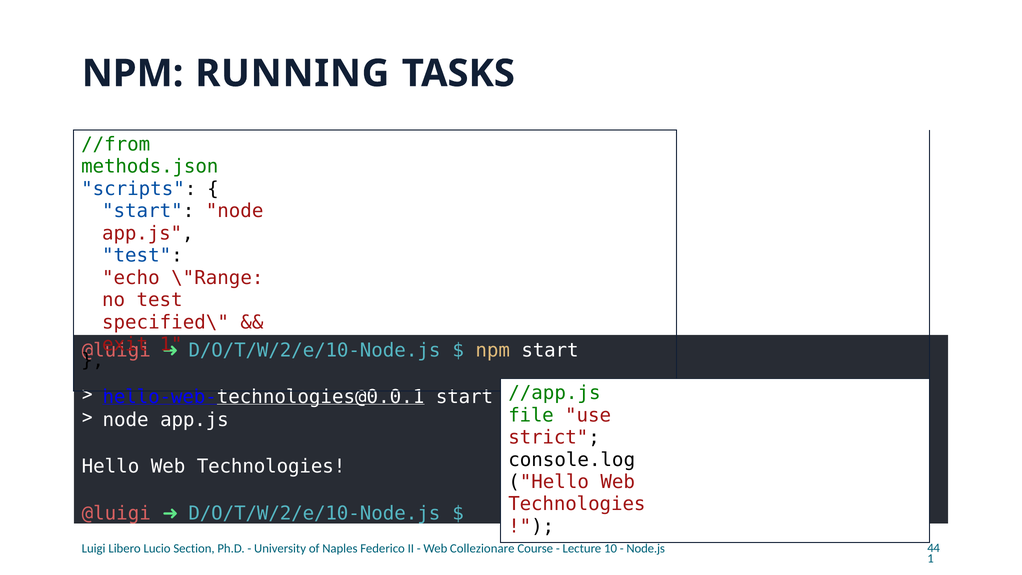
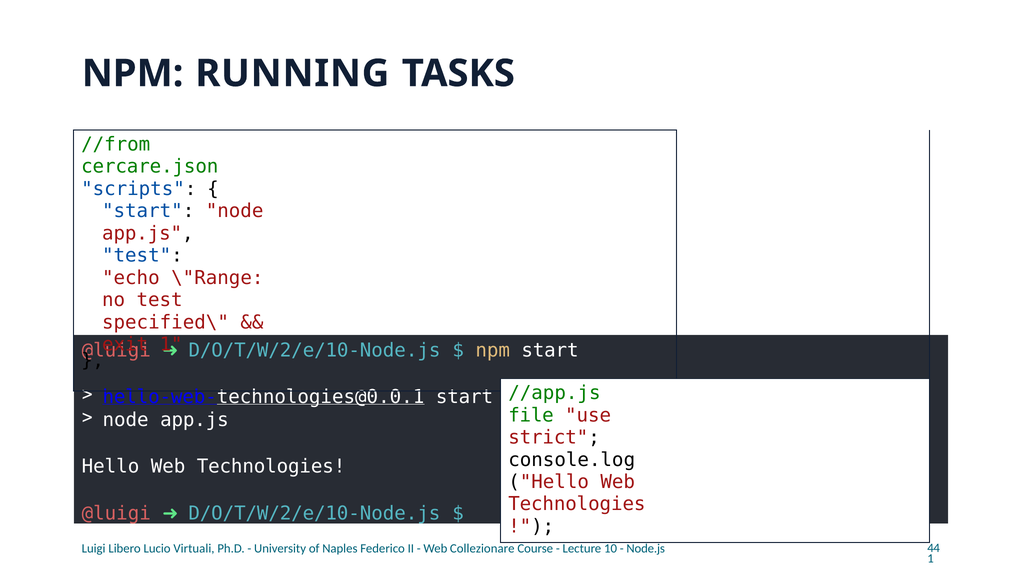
methods.json: methods.json -> cercare.json (150, 166)
Section: Section -> Virtuali (194, 548)
